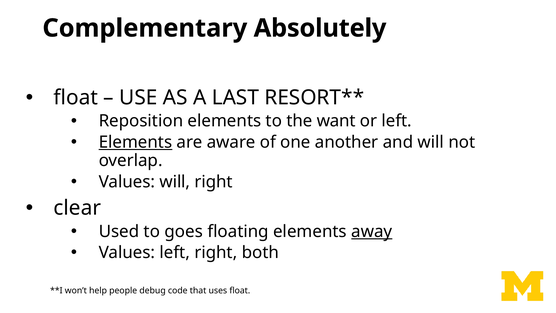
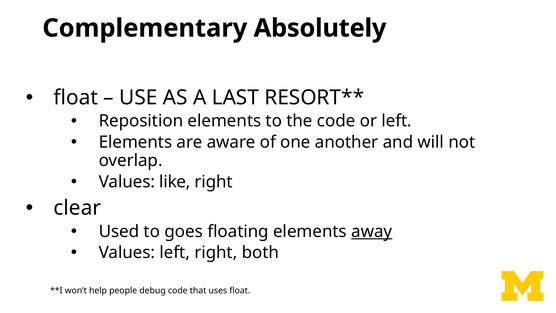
the want: want -> code (336, 121)
Elements underline: present -> none (135, 142)
Values will: will -> like (175, 182)
